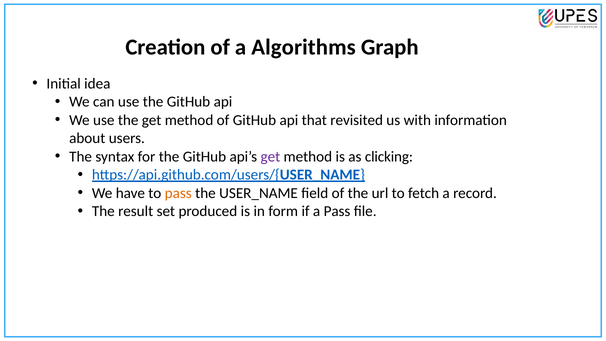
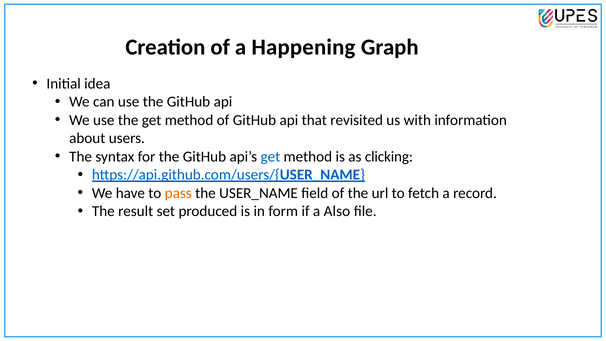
Algorithms: Algorithms -> Happening (303, 47)
get colour: purple -> blue (270, 156)
a Pass: Pass -> Also (337, 211)
